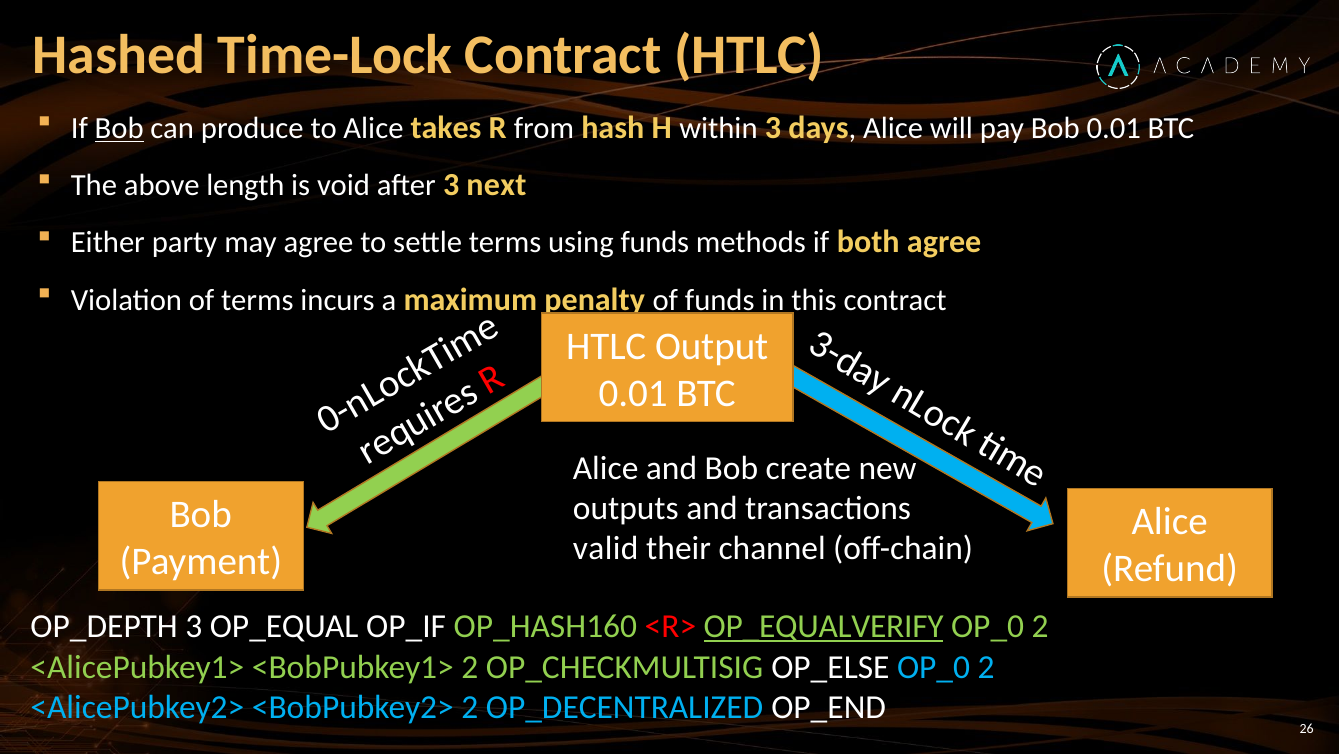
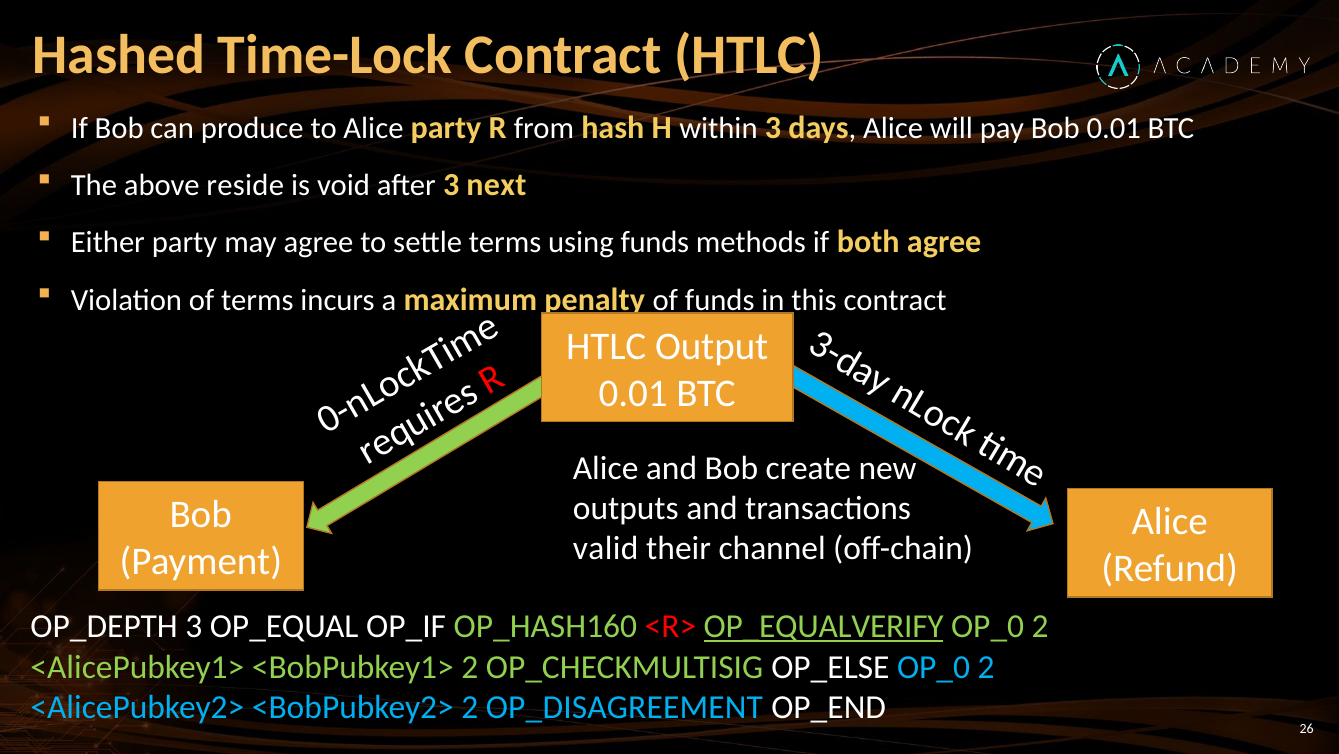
Bob underline: present -> none (119, 128)
Alice takes: takes -> party (446, 128)
length: length -> reside (245, 185)
OP_DECENTRALIZED: OP_DECENTRALIZED -> OP_DISAGREEMENT (624, 707)
